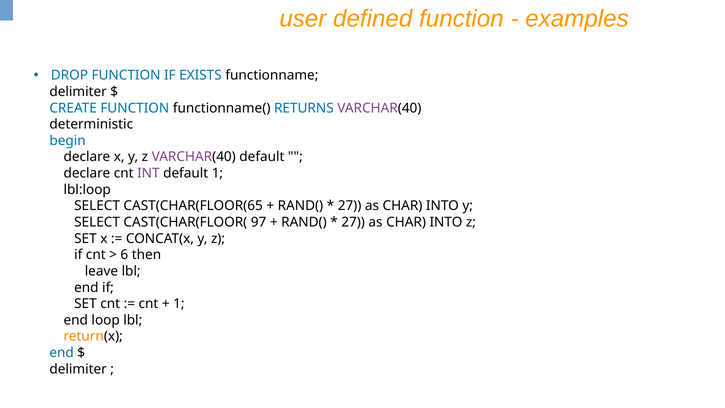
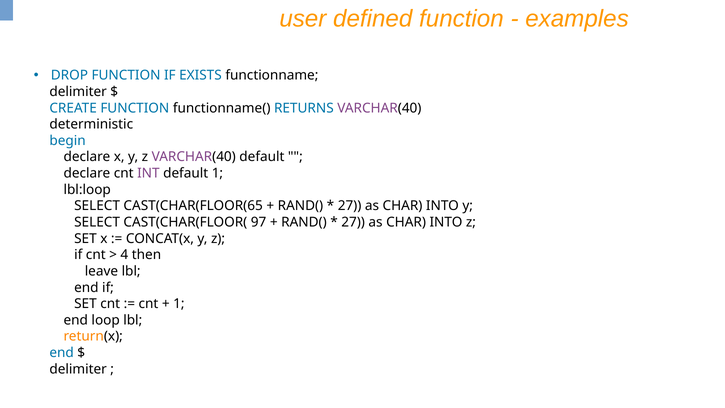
6: 6 -> 4 (124, 255)
